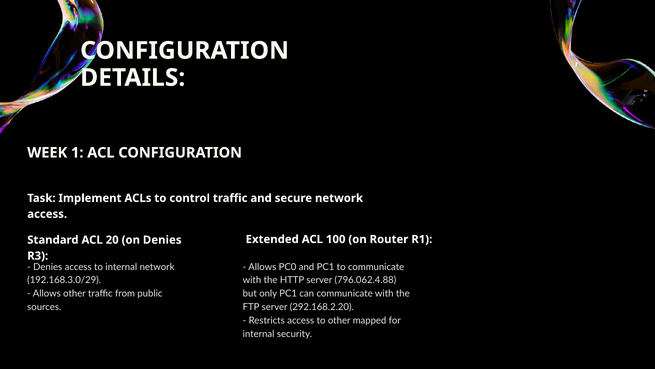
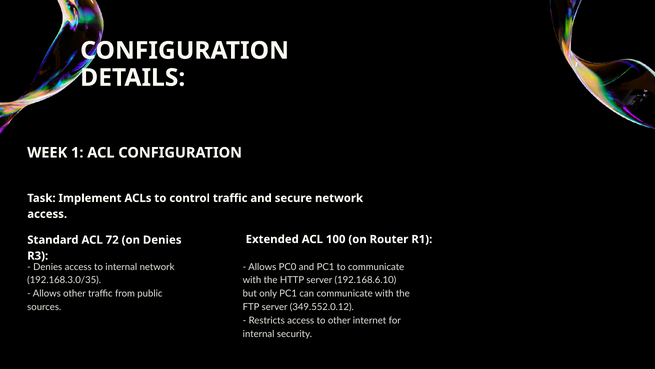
20: 20 -> 72 (112, 240)
192.168.3.0/29: 192.168.3.0/29 -> 192.168.3.0/35 (64, 280)
796.062.4.88: 796.062.4.88 -> 192.168.6.10 (365, 280)
292.168.2.20: 292.168.2.20 -> 349.552.0.12 (322, 307)
mapped: mapped -> internet (370, 320)
